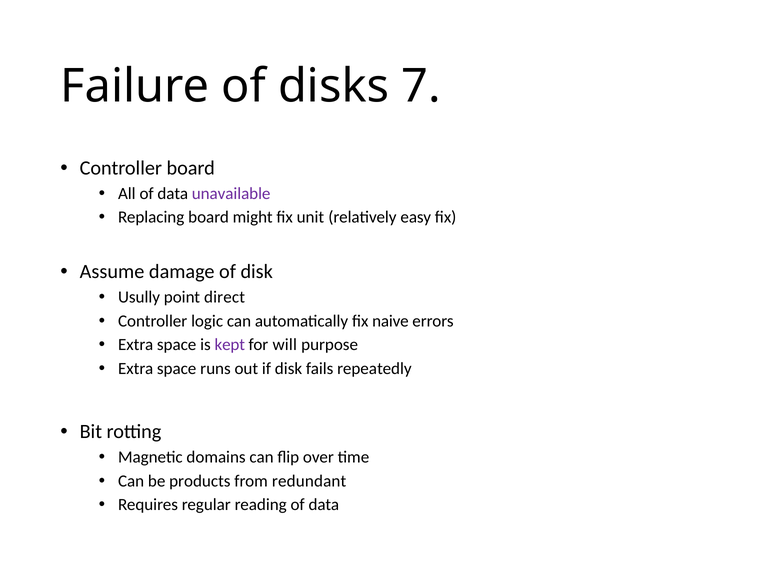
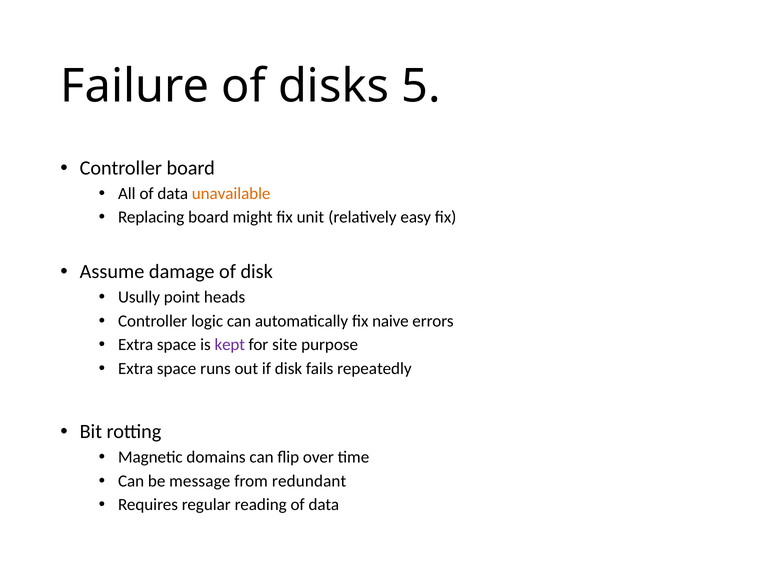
7: 7 -> 5 (421, 86)
unavailable colour: purple -> orange (231, 193)
direct: direct -> heads (225, 297)
will: will -> site (285, 345)
products: products -> message (200, 481)
